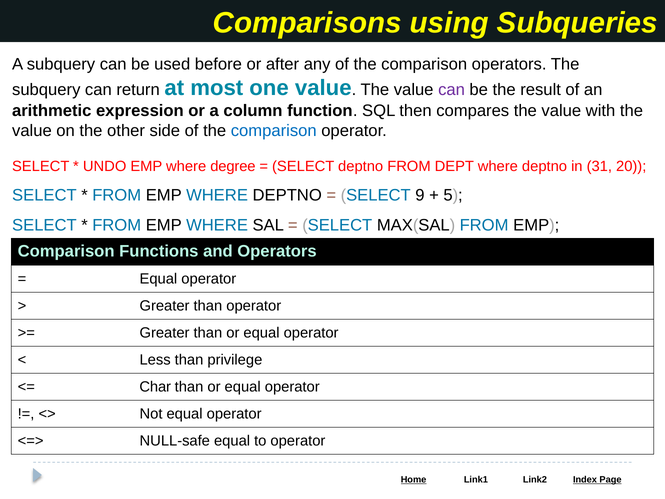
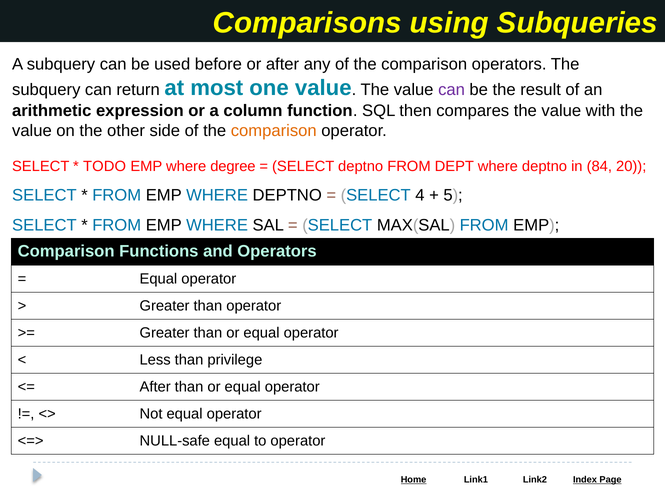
comparison colour: blue -> orange (274, 131)
UNDO: UNDO -> TODO (105, 166)
31: 31 -> 84 (599, 166)
9: 9 -> 4 (420, 195)
Char: Char -> After (155, 387)
